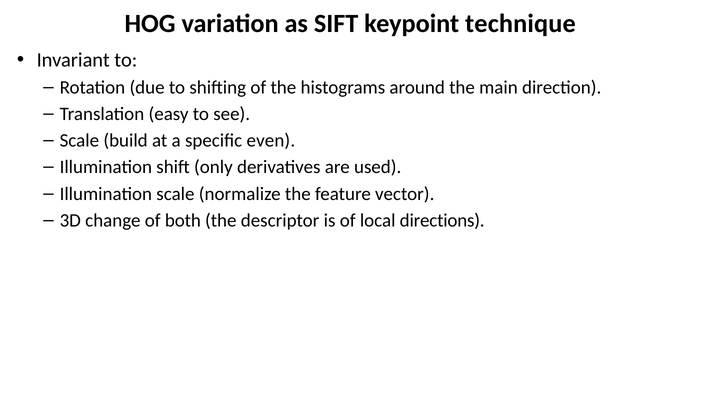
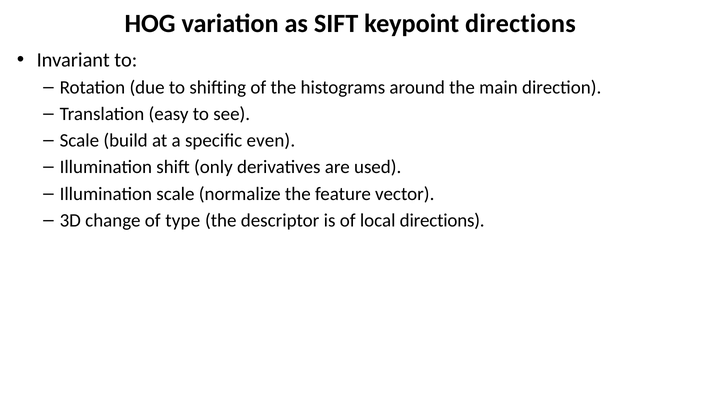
keypoint technique: technique -> directions (520, 24)
both: both -> type (183, 221)
